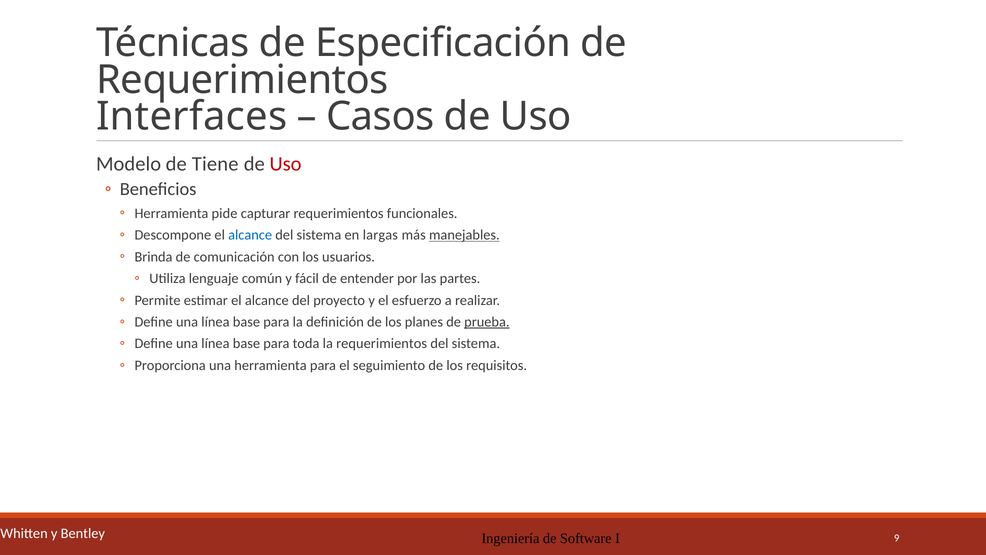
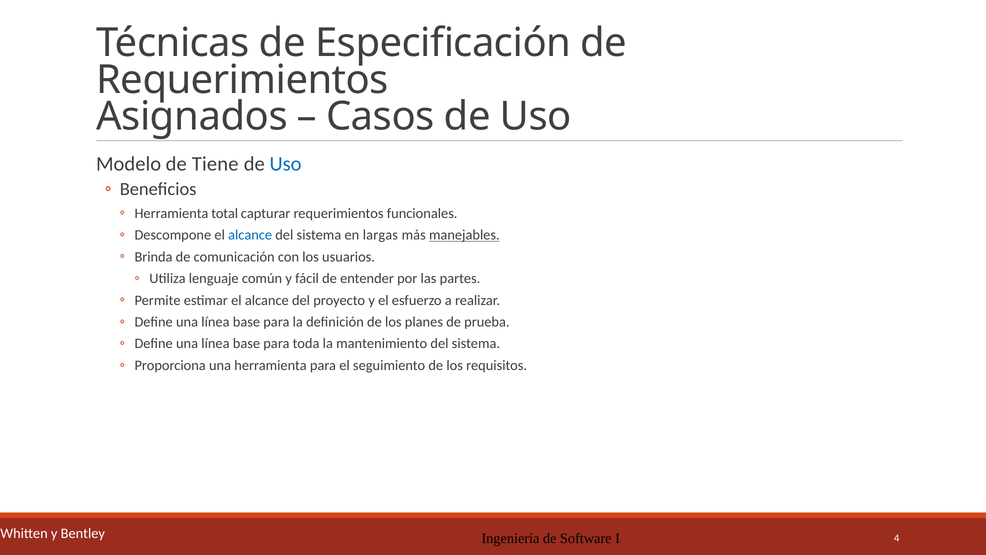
Interfaces: Interfaces -> Asignados (192, 117)
Uso colour: red -> blue (286, 164)
pide: pide -> total (225, 213)
prueba underline: present -> none (487, 322)
la requerimientos: requerimientos -> mantenimiento (382, 343)
9: 9 -> 4 (897, 538)
